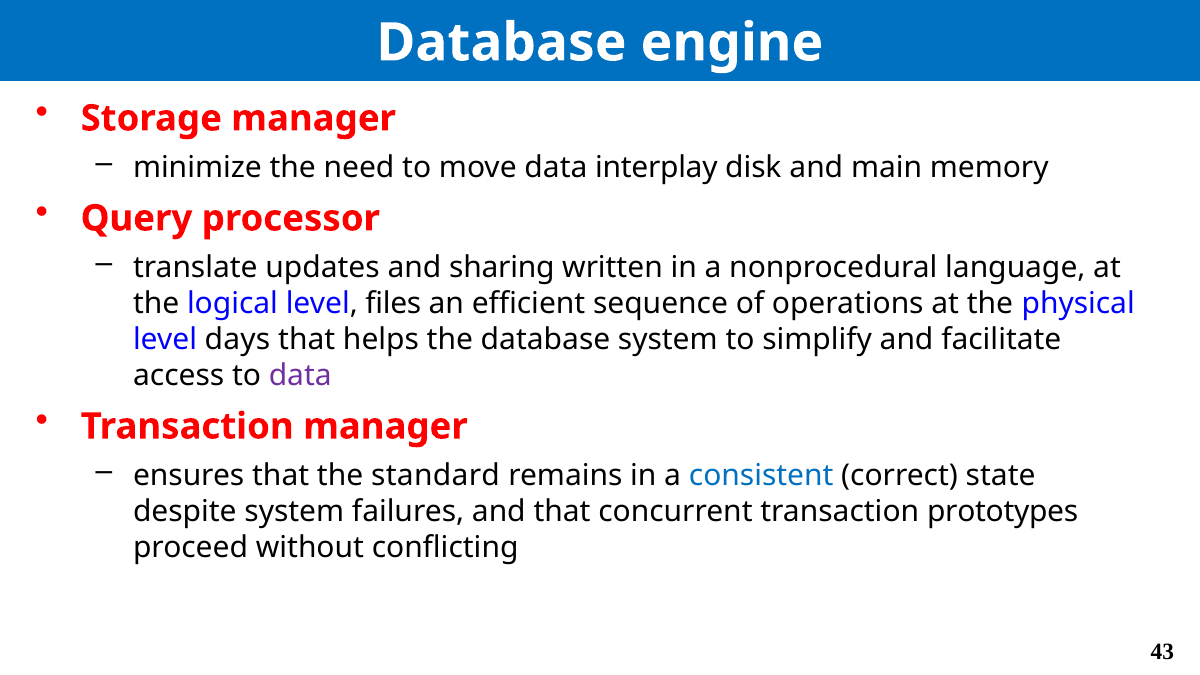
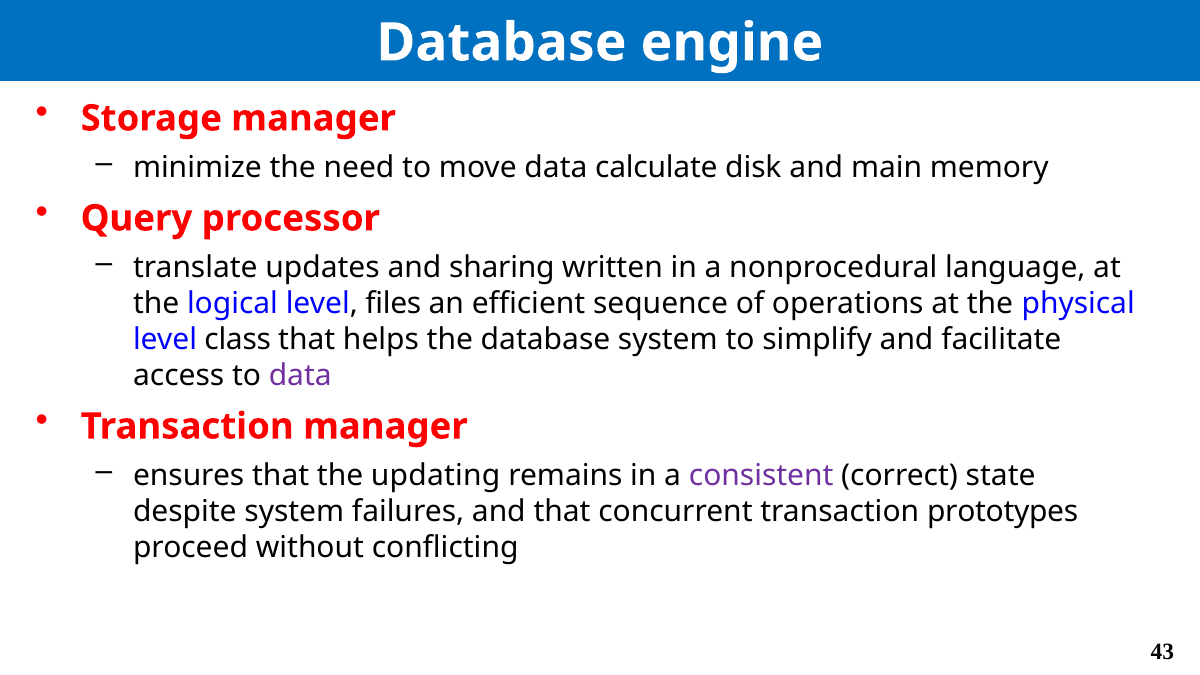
interplay: interplay -> calculate (656, 168)
days: days -> class (238, 340)
standard: standard -> updating (436, 476)
consistent colour: blue -> purple (761, 476)
